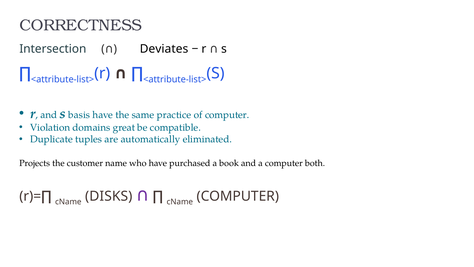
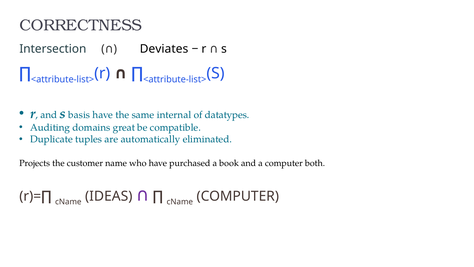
practice: practice -> internal (174, 115)
of computer: computer -> datatypes (227, 115)
Violation: Violation -> Auditing (50, 127)
DISKS: DISKS -> IDEAS (109, 196)
